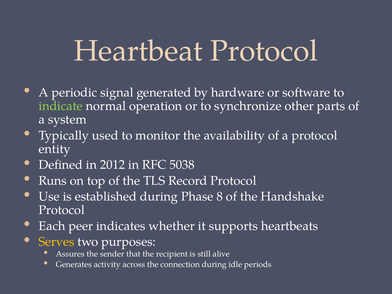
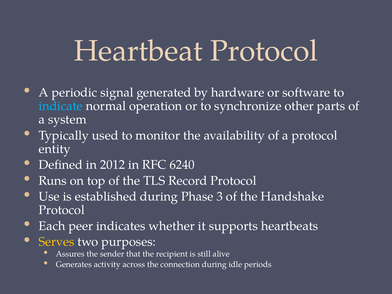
indicate colour: light green -> light blue (61, 106)
5038: 5038 -> 6240 (182, 165)
8: 8 -> 3 (220, 197)
